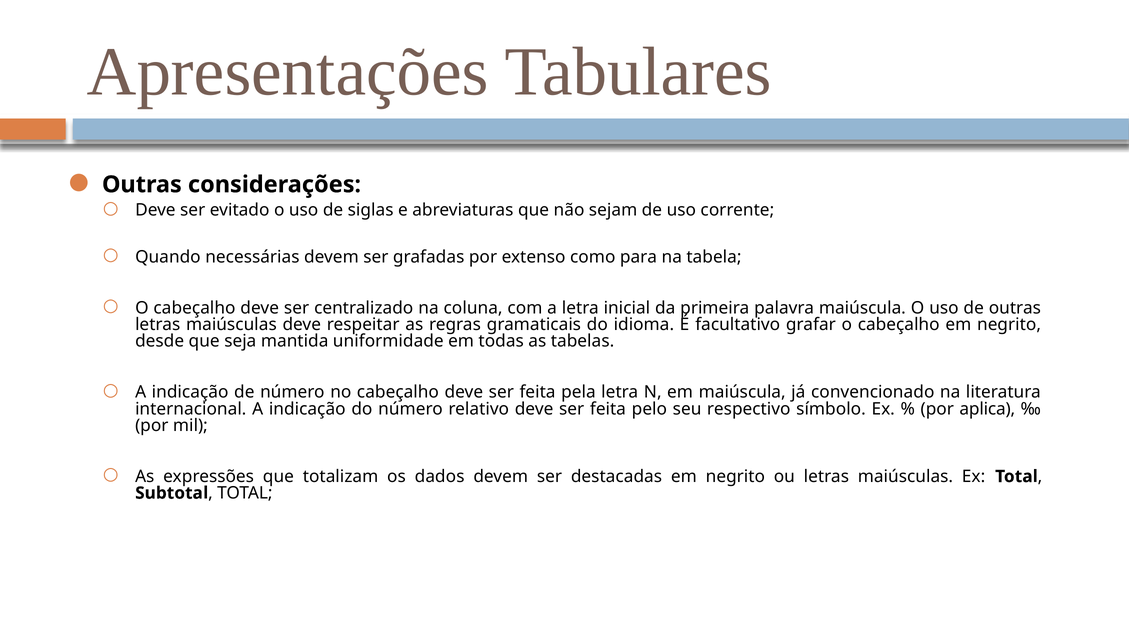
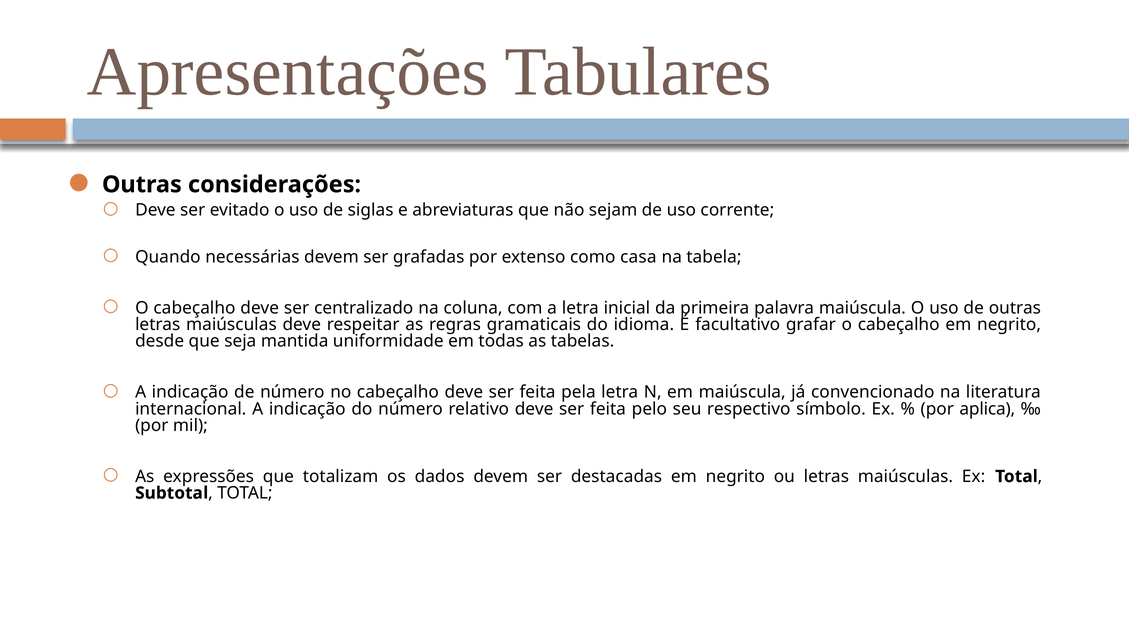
para: para -> casa (638, 257)
